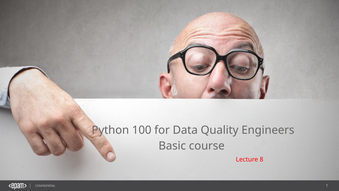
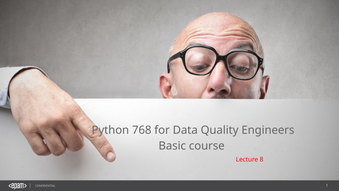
100: 100 -> 768 (142, 130)
